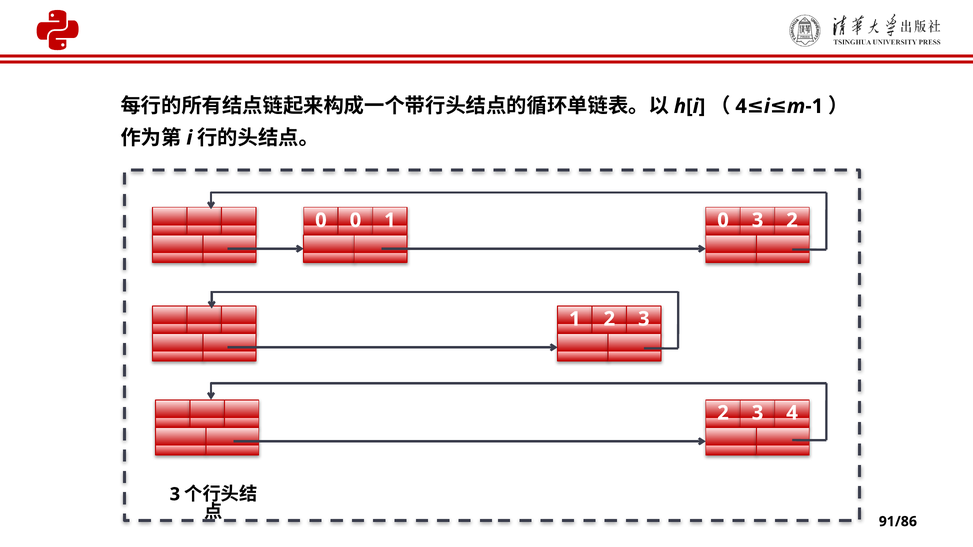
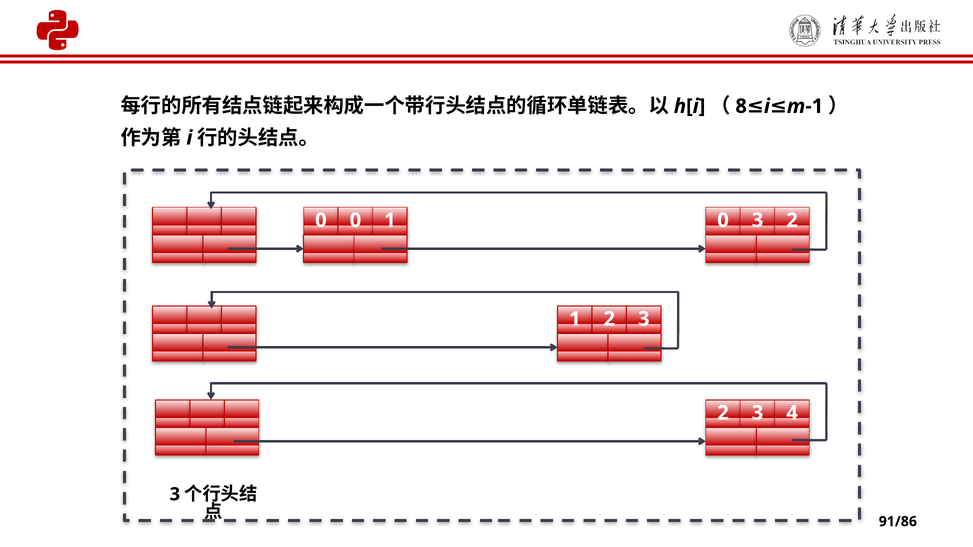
4: 4 -> 8 (741, 106)
